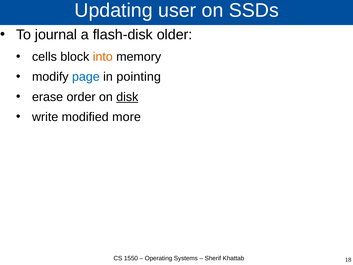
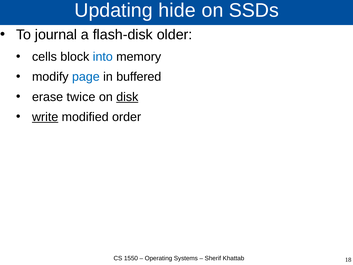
user: user -> hide (177, 11)
into colour: orange -> blue (103, 57)
pointing: pointing -> buffered (139, 77)
order: order -> twice (81, 97)
write underline: none -> present (45, 117)
more: more -> order (127, 117)
